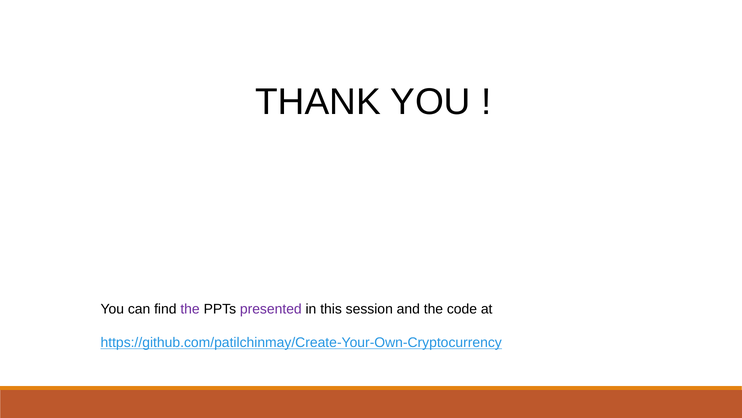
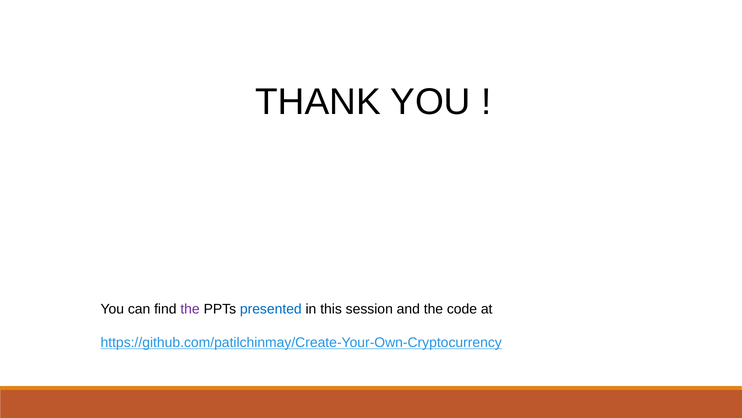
presented colour: purple -> blue (271, 309)
